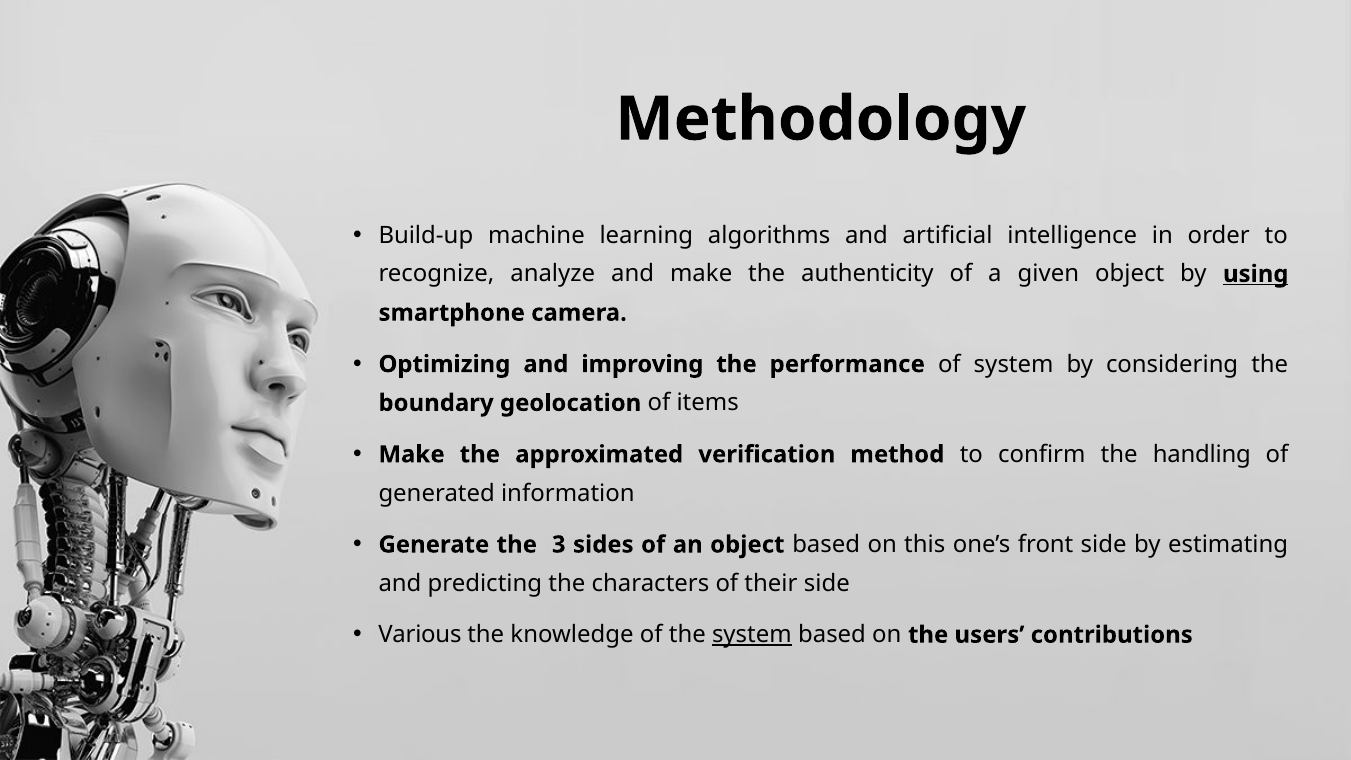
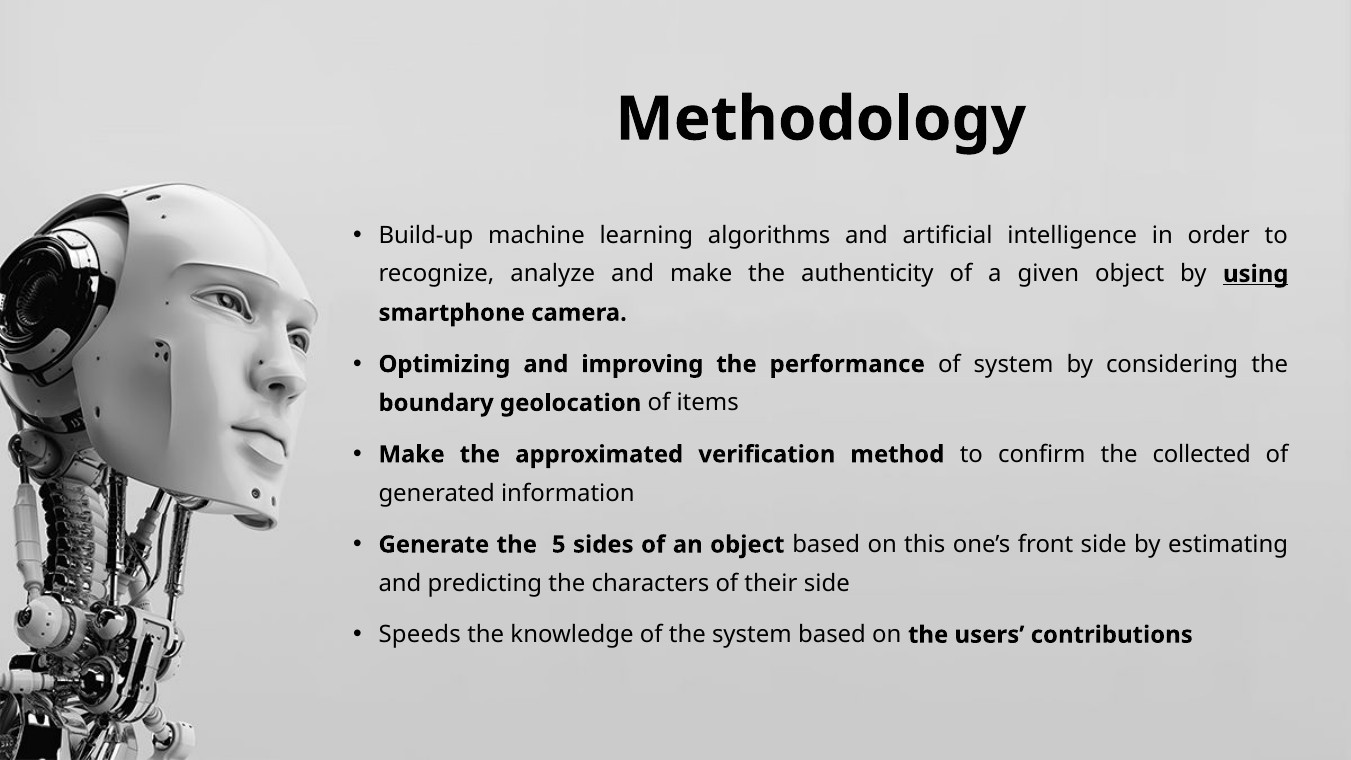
handling: handling -> collected (1202, 454)
3: 3 -> 5 (559, 545)
Various: Various -> Speeds (420, 635)
system underline: present -> none (752, 635)
